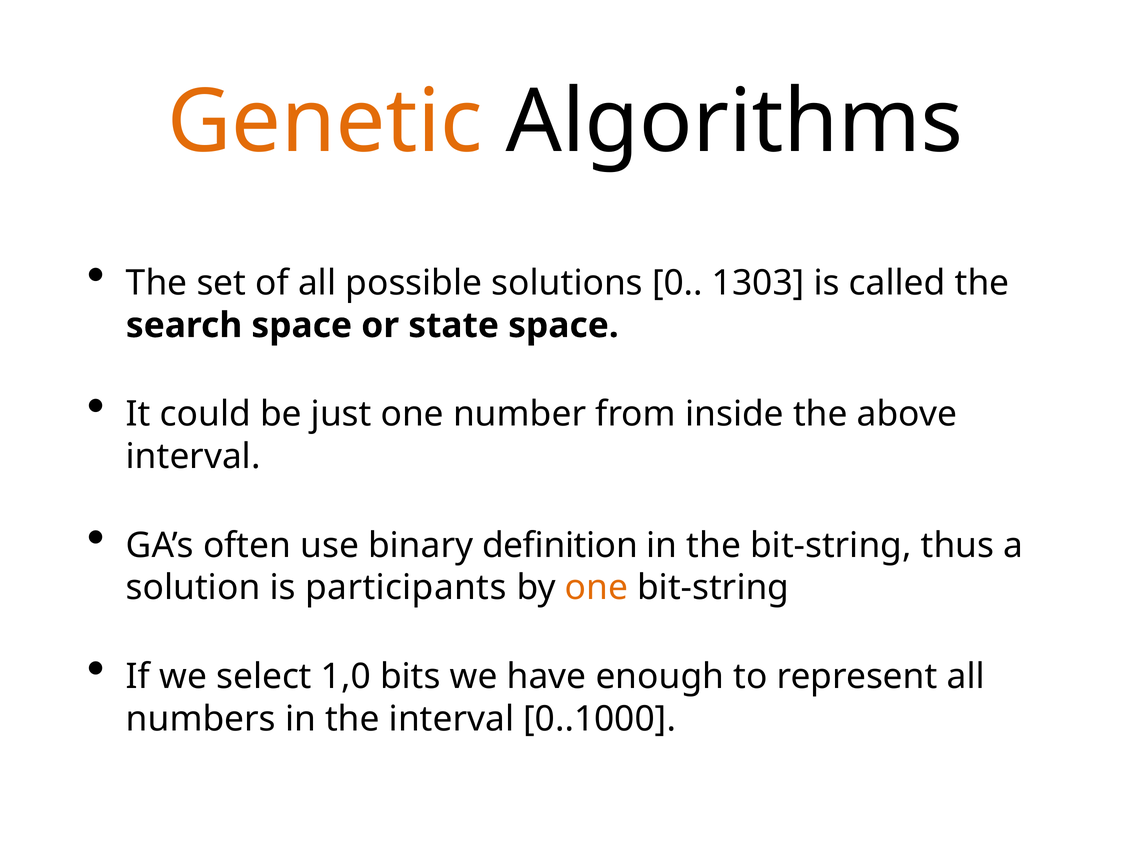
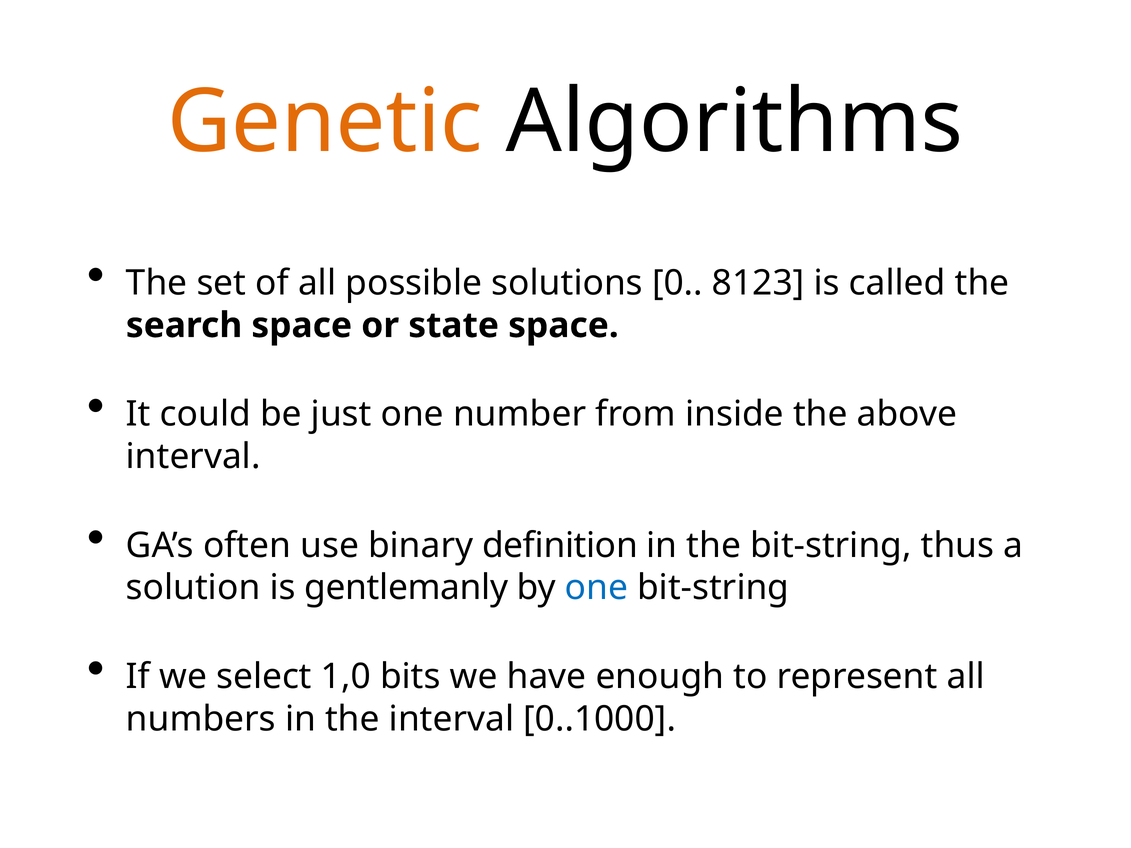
1303: 1303 -> 8123 (758, 283)
participants: participants -> gentlemanly (406, 588)
one colour: orange -> blue (596, 588)
